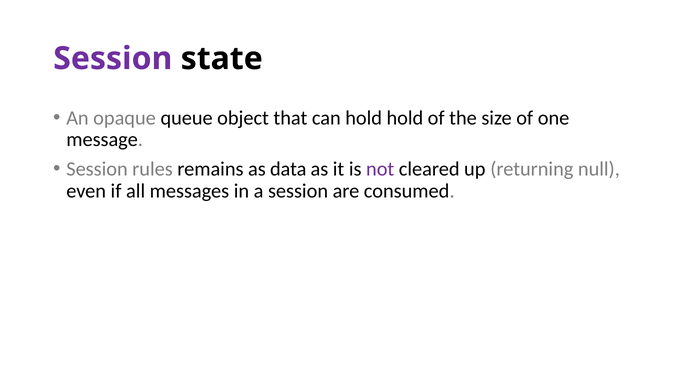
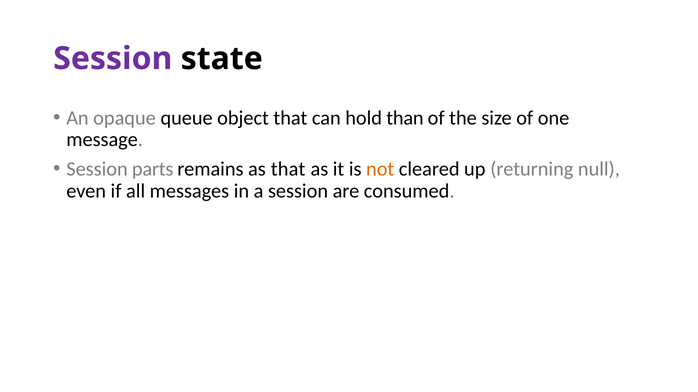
hold hold: hold -> than (405, 118)
rules: rules -> parts (153, 169)
as data: data -> that (288, 169)
not colour: purple -> orange (380, 169)
